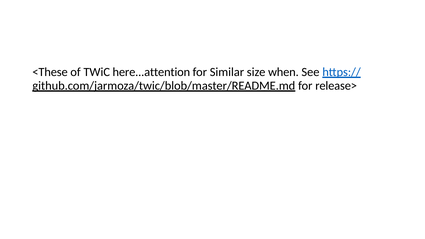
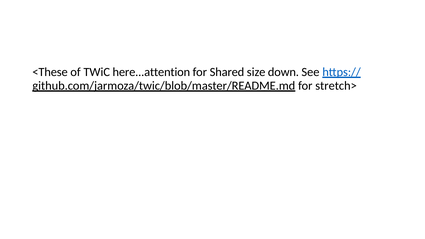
Similar: Similar -> Shared (227, 72)
when: when -> down (283, 72)
release>: release> -> stretch> (336, 86)
